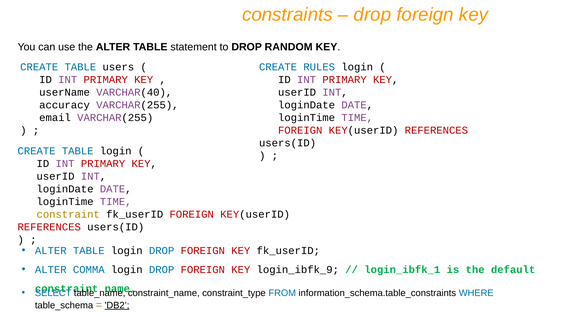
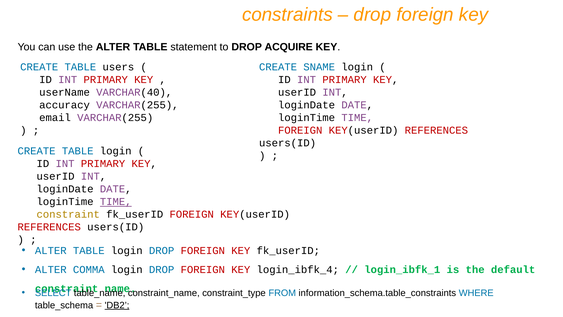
RANDOM: RANDOM -> ACQUIRE (289, 47)
RULES: RULES -> SNAME (319, 67)
TIME underline: none -> present (116, 202)
login_ibfk_9: login_ibfk_9 -> login_ibfk_4 (298, 269)
